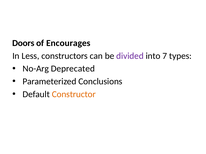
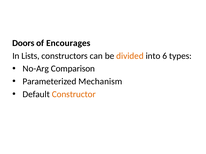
Less: Less -> Lists (30, 56)
divided colour: purple -> orange (130, 56)
7: 7 -> 6 (165, 56)
Deprecated: Deprecated -> Comparison (73, 69)
Conclusions: Conclusions -> Mechanism (100, 82)
